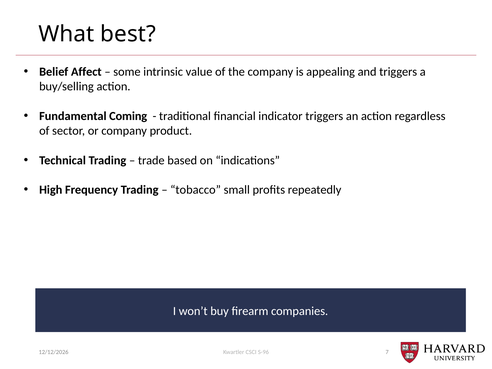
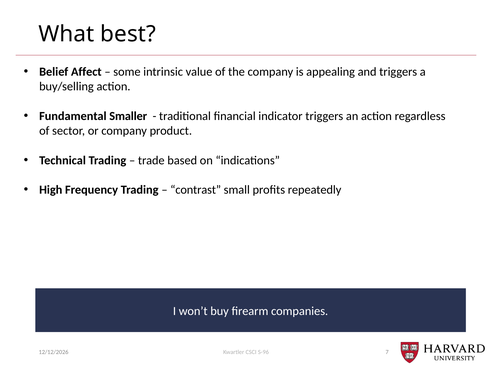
Coming: Coming -> Smaller (128, 116)
tobacco: tobacco -> contrast (196, 190)
